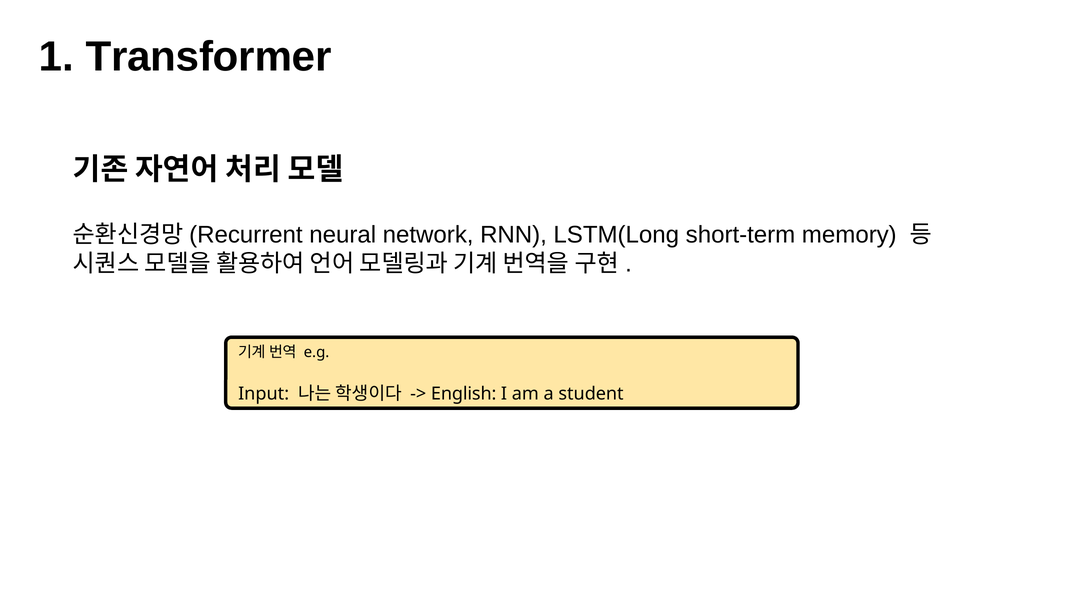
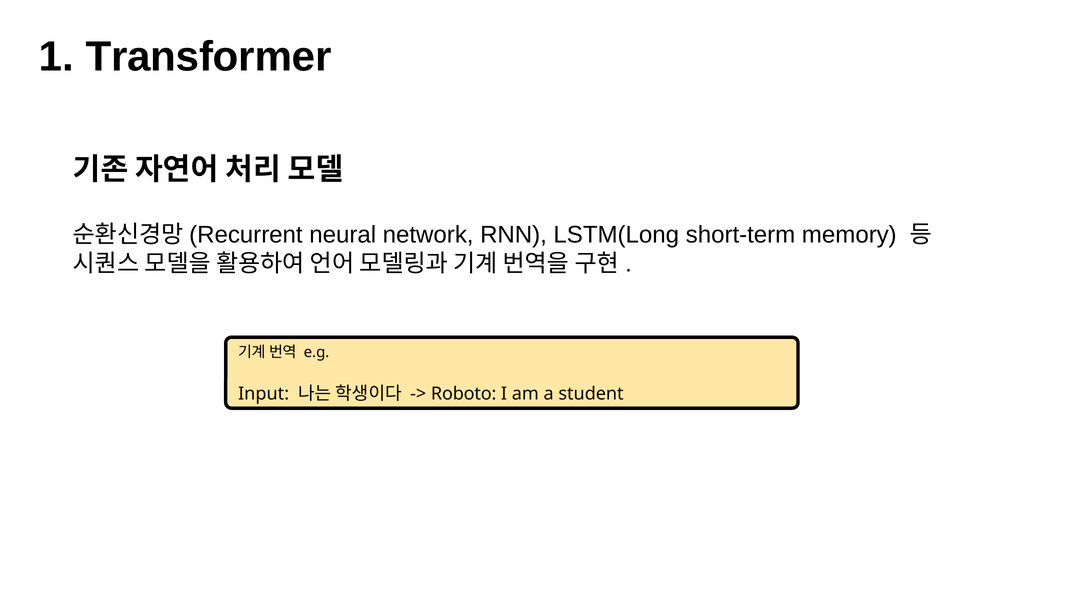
English: English -> Roboto (464, 394)
